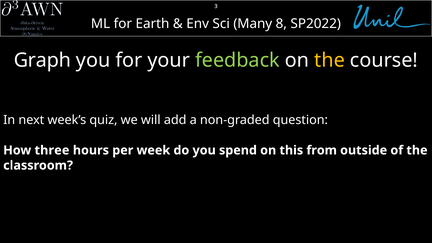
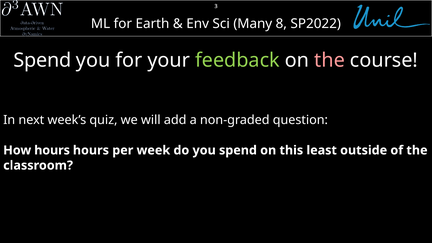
Graph: Graph -> Spend (42, 60)
the colour: yellow -> pink (330, 60)
How three: three -> hours (52, 150)
from: from -> least (322, 150)
